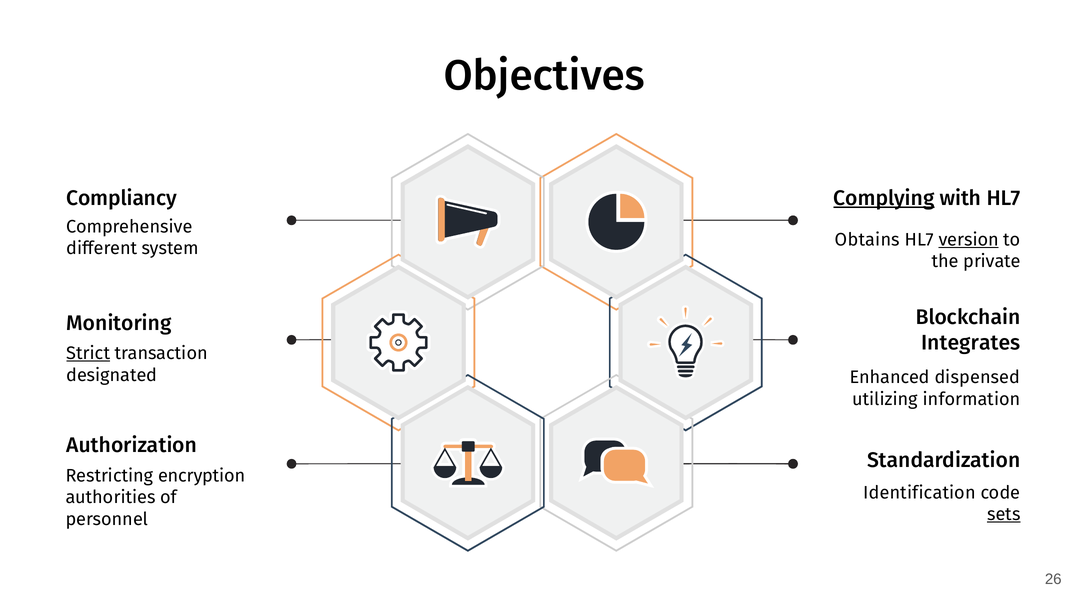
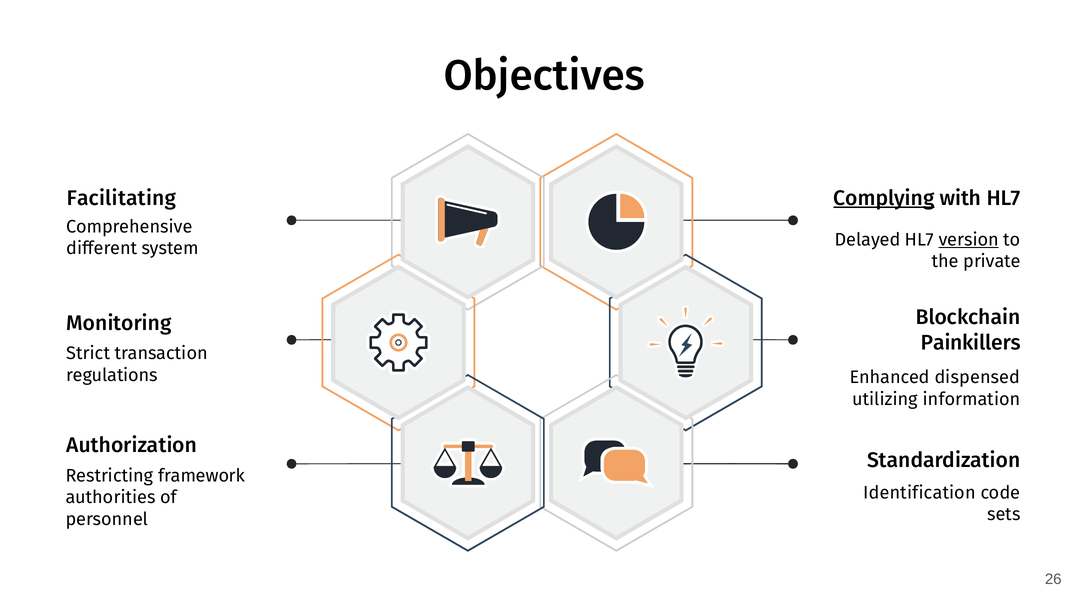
Compliancy: Compliancy -> Facilitating (121, 198)
Obtains: Obtains -> Delayed (868, 239)
Integrates: Integrates -> Painkillers (971, 342)
Strict underline: present -> none (88, 353)
designated: designated -> regulations (112, 375)
encryption: encryption -> framework (202, 475)
sets underline: present -> none (1004, 514)
